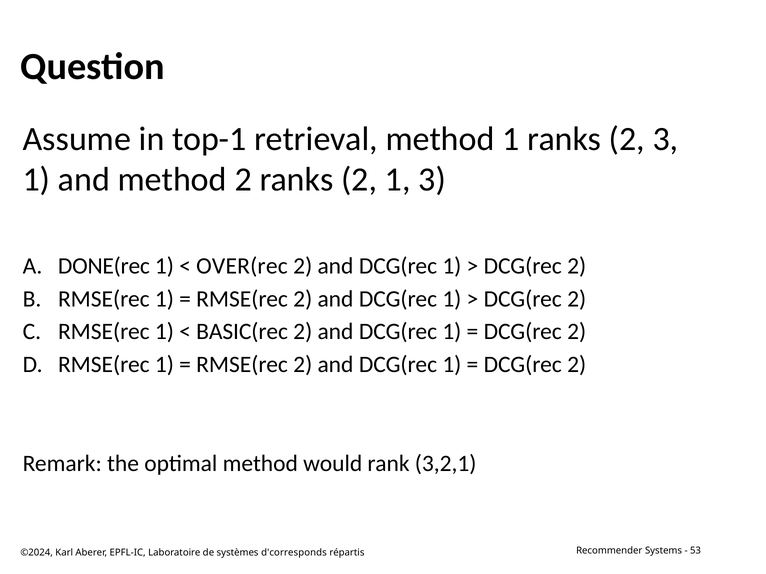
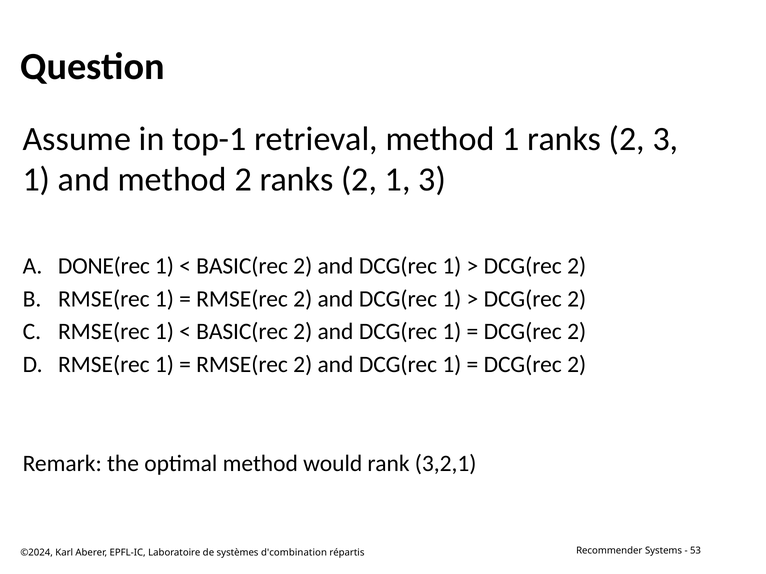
OVER(rec: OVER(rec -> BASIC(rec (242, 266)
d'corresponds: d'corresponds -> d'combination (294, 553)
